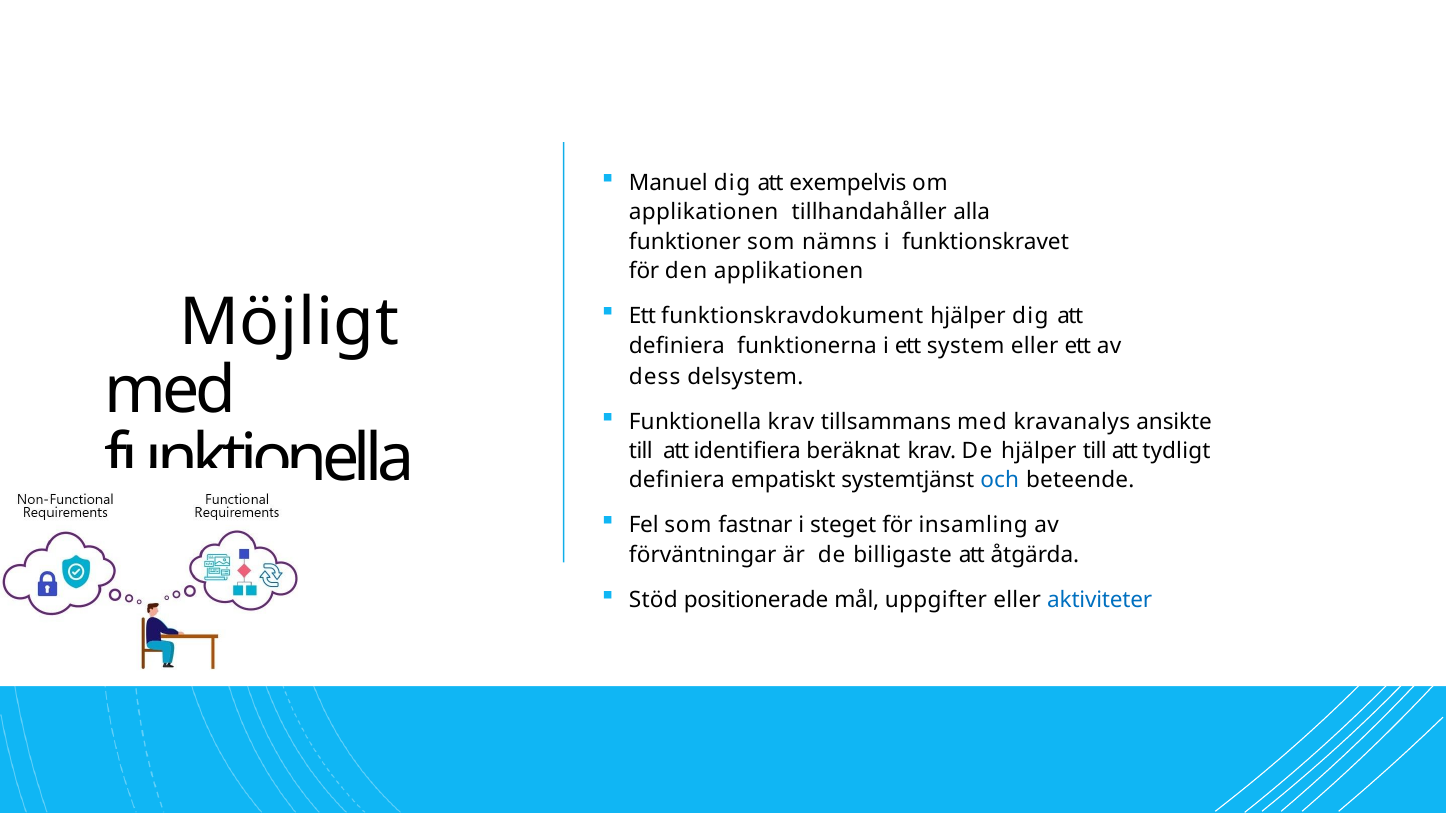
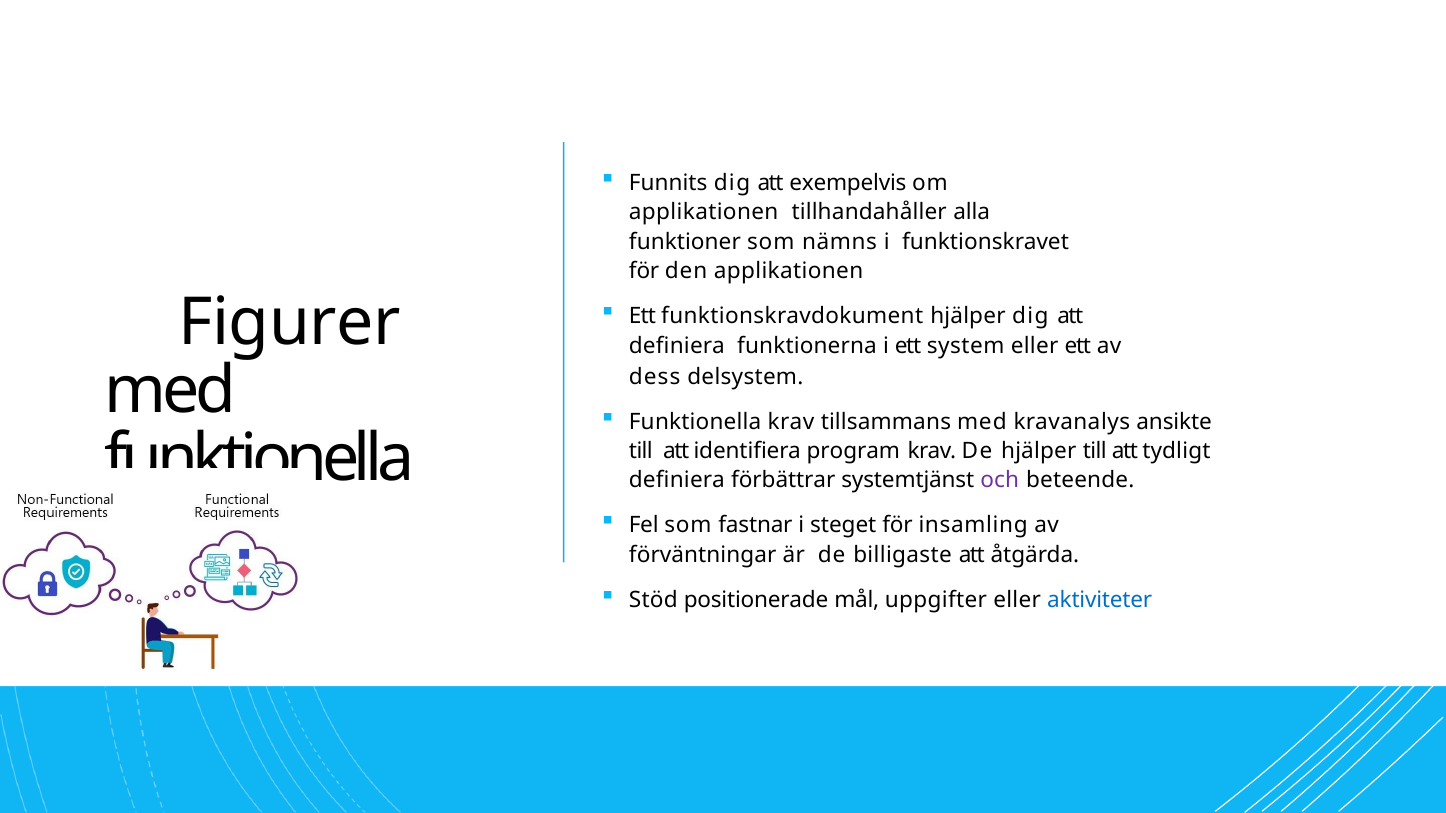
Manuel: Manuel -> Funnits (668, 183)
Möjligt: Möjligt -> Figurer (290, 323)
beräknat: beräknat -> program (853, 451)
empatiskt: empatiskt -> förbättrar (783, 481)
och colour: blue -> purple (1000, 481)
